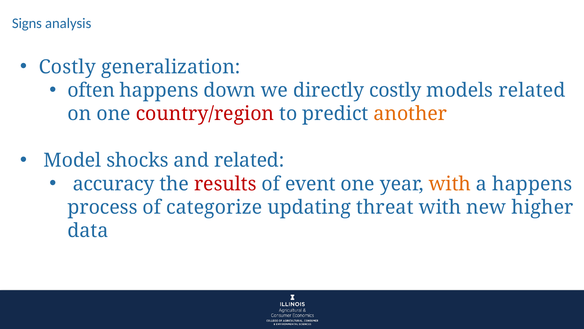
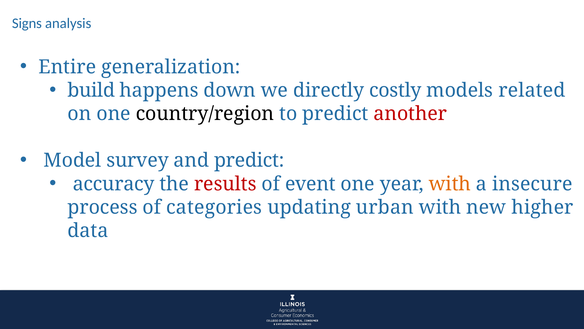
Costly: Costly -> Entire (67, 67)
often: often -> build (91, 90)
country/region colour: red -> black (205, 114)
another colour: orange -> red (410, 114)
shocks: shocks -> survey (138, 160)
and related: related -> predict (249, 160)
a happens: happens -> insecure (532, 184)
categorize: categorize -> categories (214, 207)
threat: threat -> urban (385, 207)
